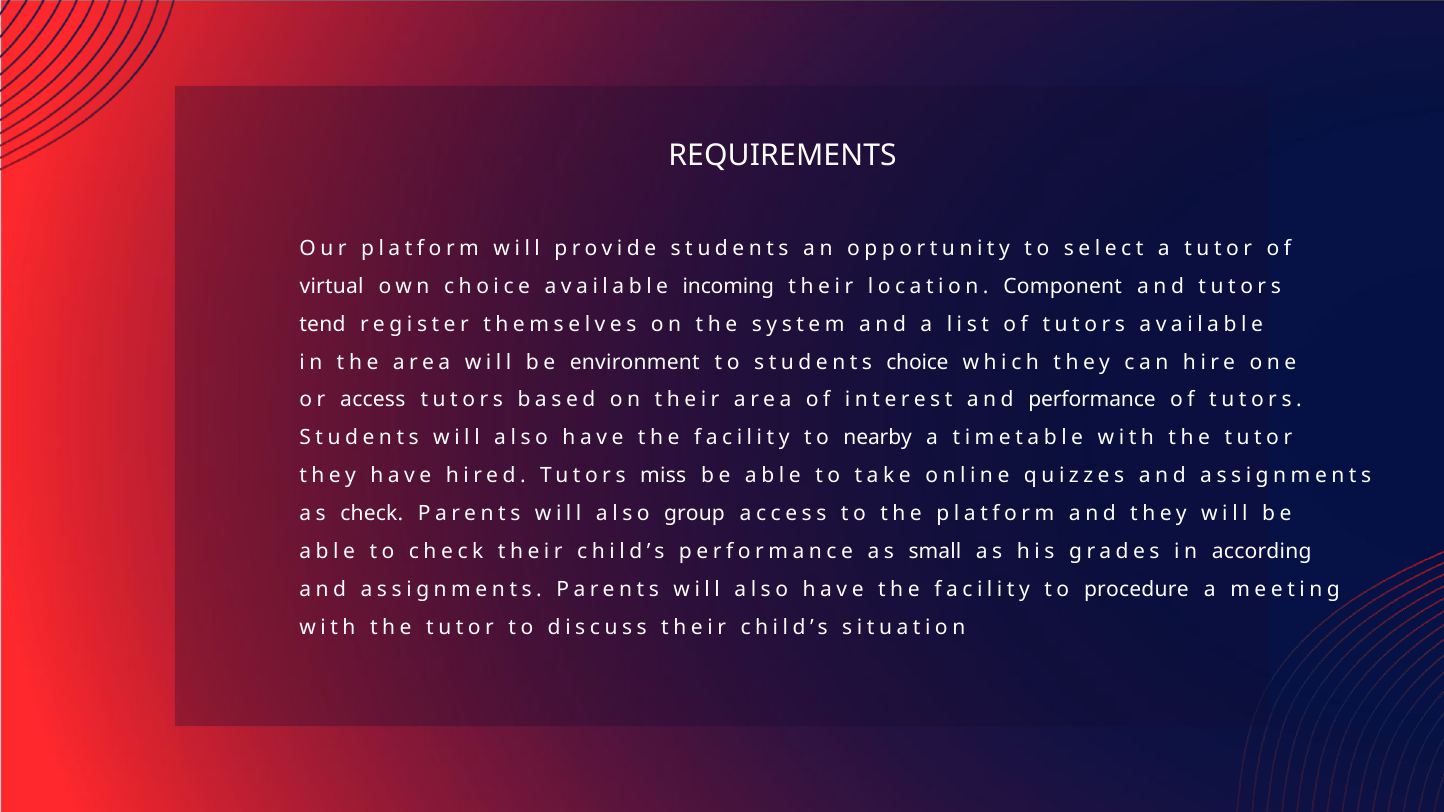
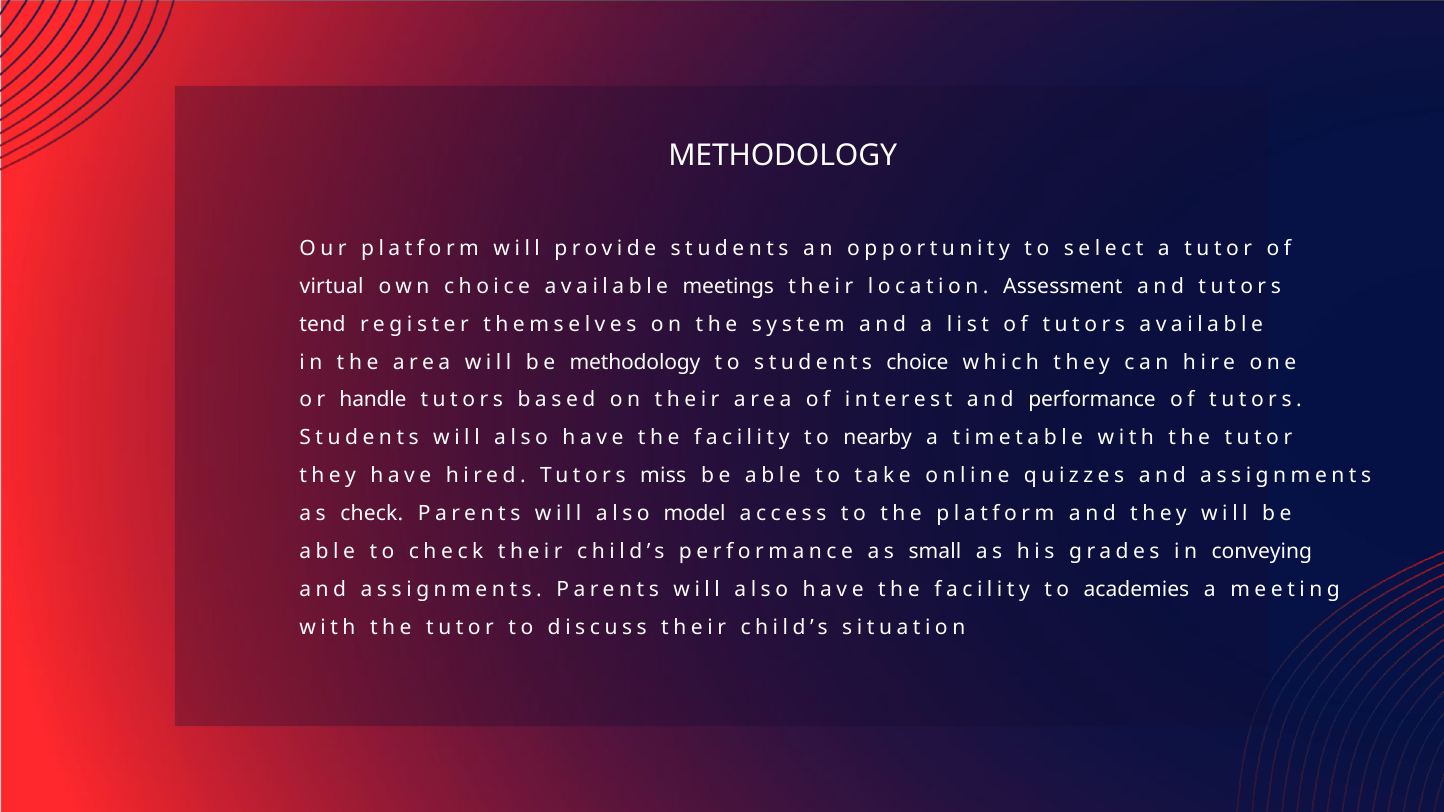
REQUIREMENTS: REQUIREMENTS -> METHODOLOGY (783, 156)
incoming: incoming -> meetings (728, 286)
Component: Component -> Assessment (1063, 286)
be environment: environment -> methodology (635, 362)
or access: access -> handle (373, 400)
group: group -> model (695, 514)
according: according -> conveying (1262, 552)
procedure: procedure -> academies (1136, 590)
